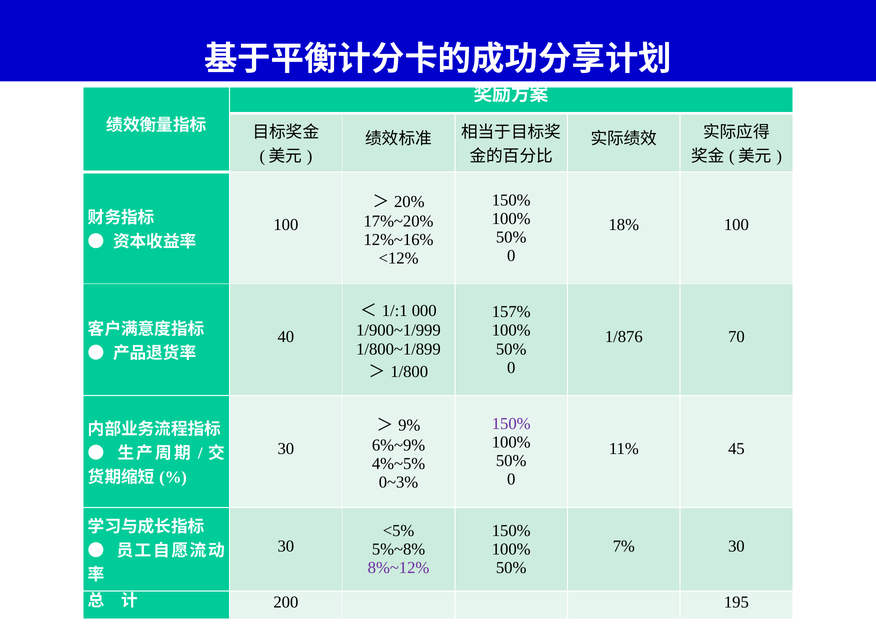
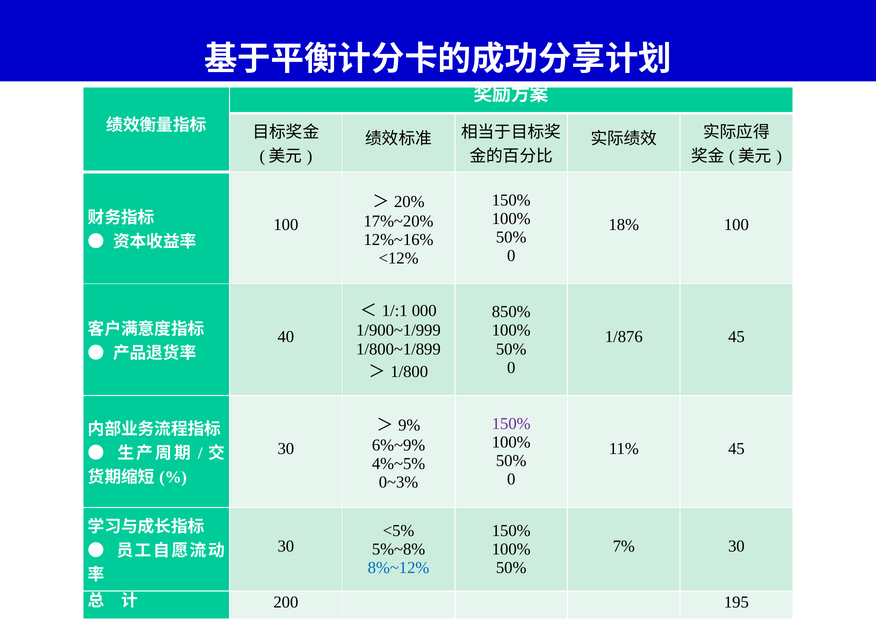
157%: 157% -> 850% (511, 312)
1/876 70: 70 -> 45 (736, 337)
8%~12% colour: purple -> blue (399, 567)
